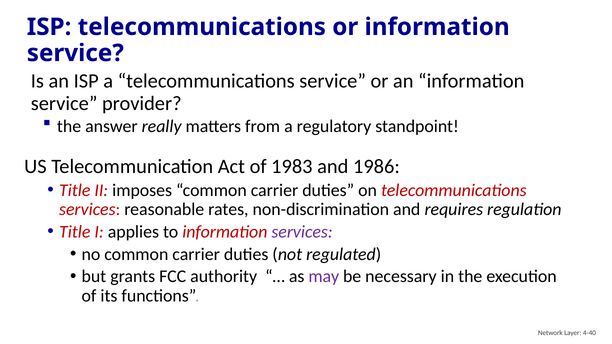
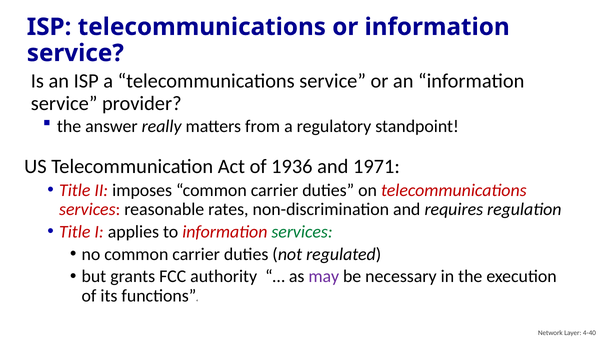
1983: 1983 -> 1936 (292, 166)
1986: 1986 -> 1971 (376, 166)
services colour: purple -> green (302, 232)
